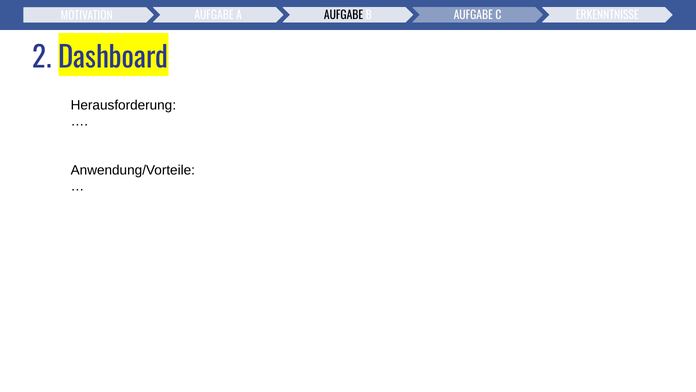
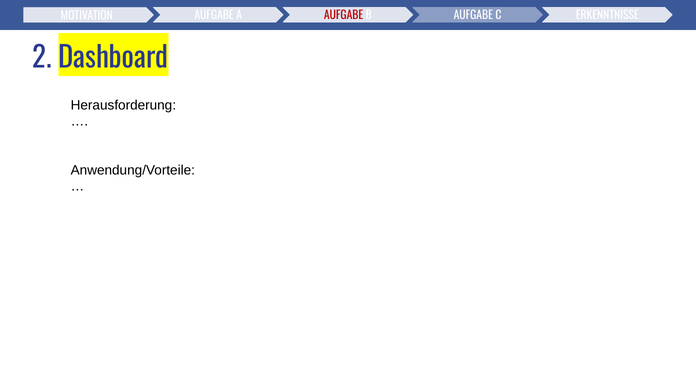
AUFGABE colour: black -> red (344, 16)
